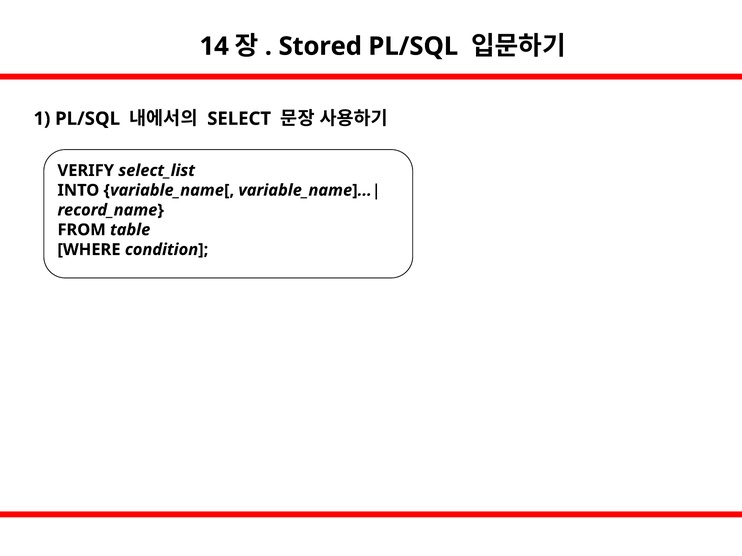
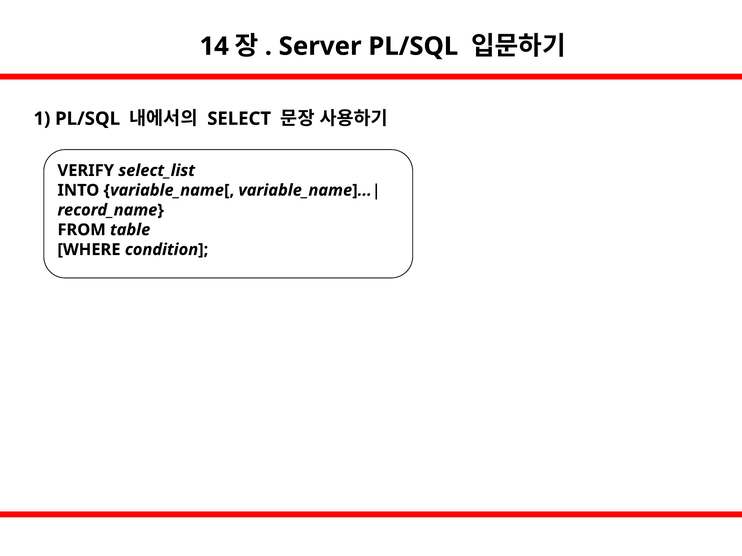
Stored: Stored -> Server (320, 46)
